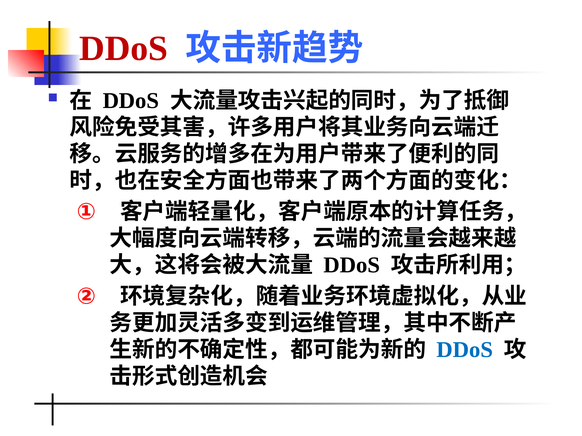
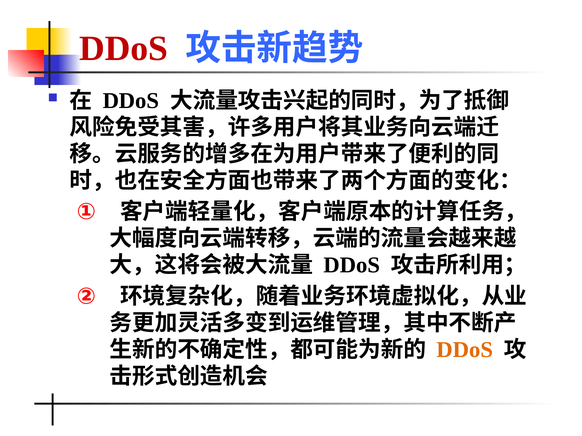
DDoS colour: blue -> orange (465, 350)
